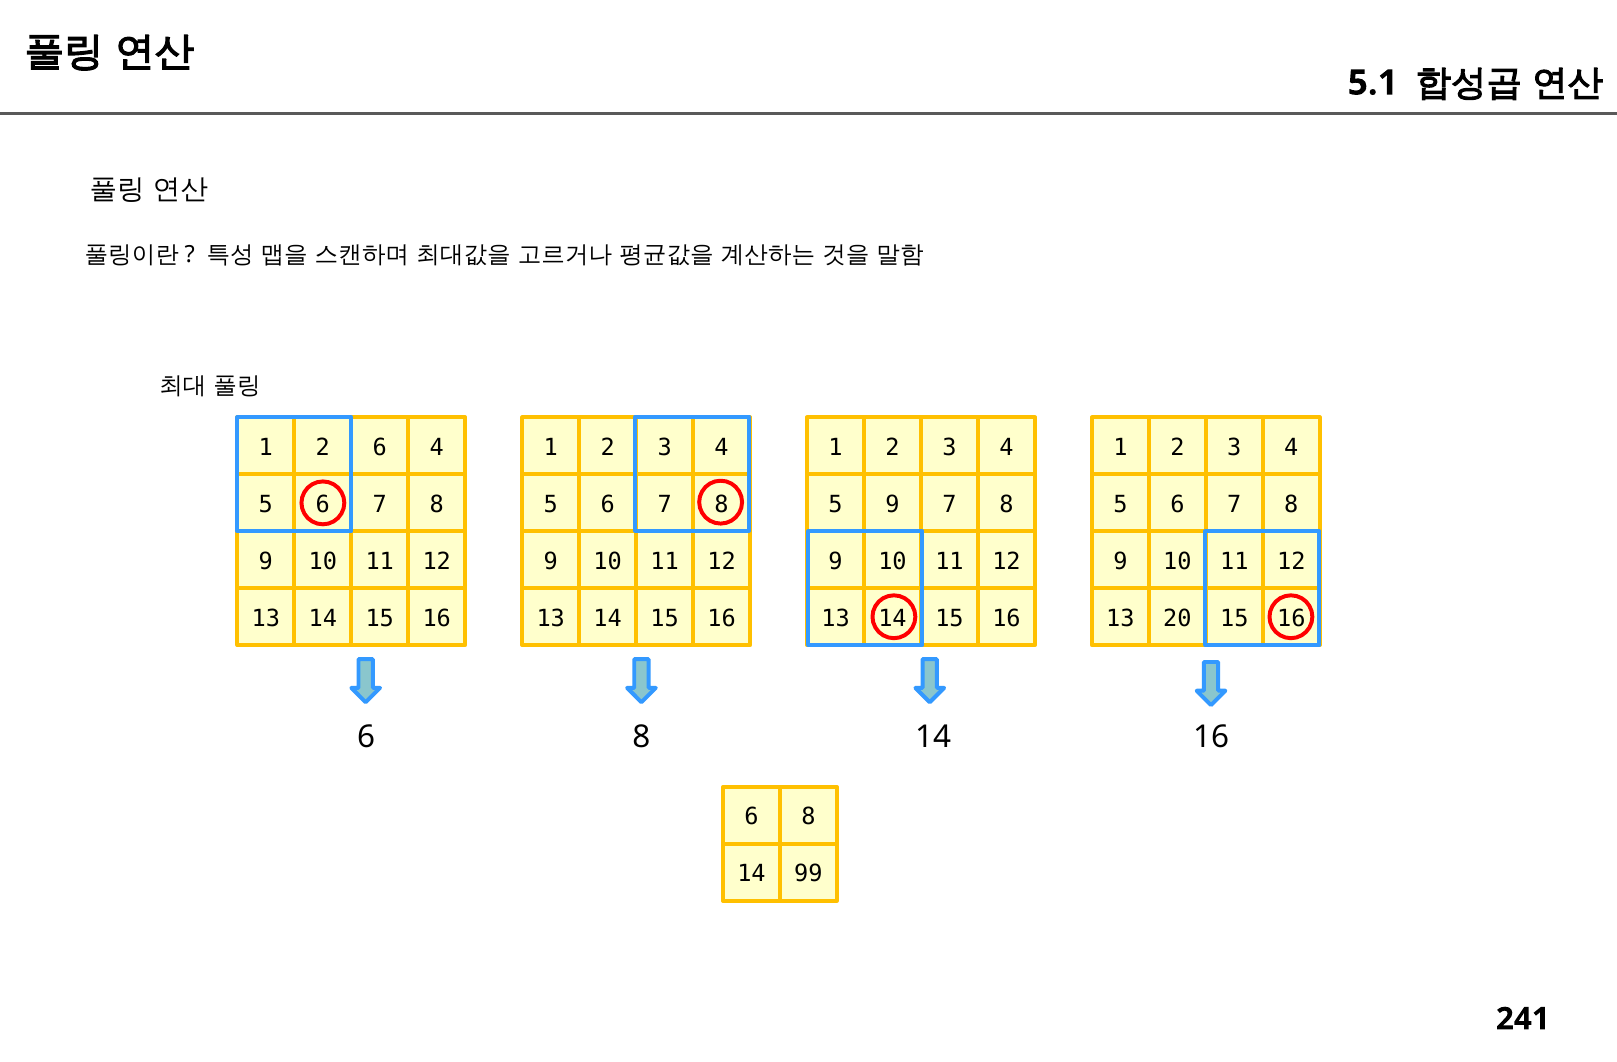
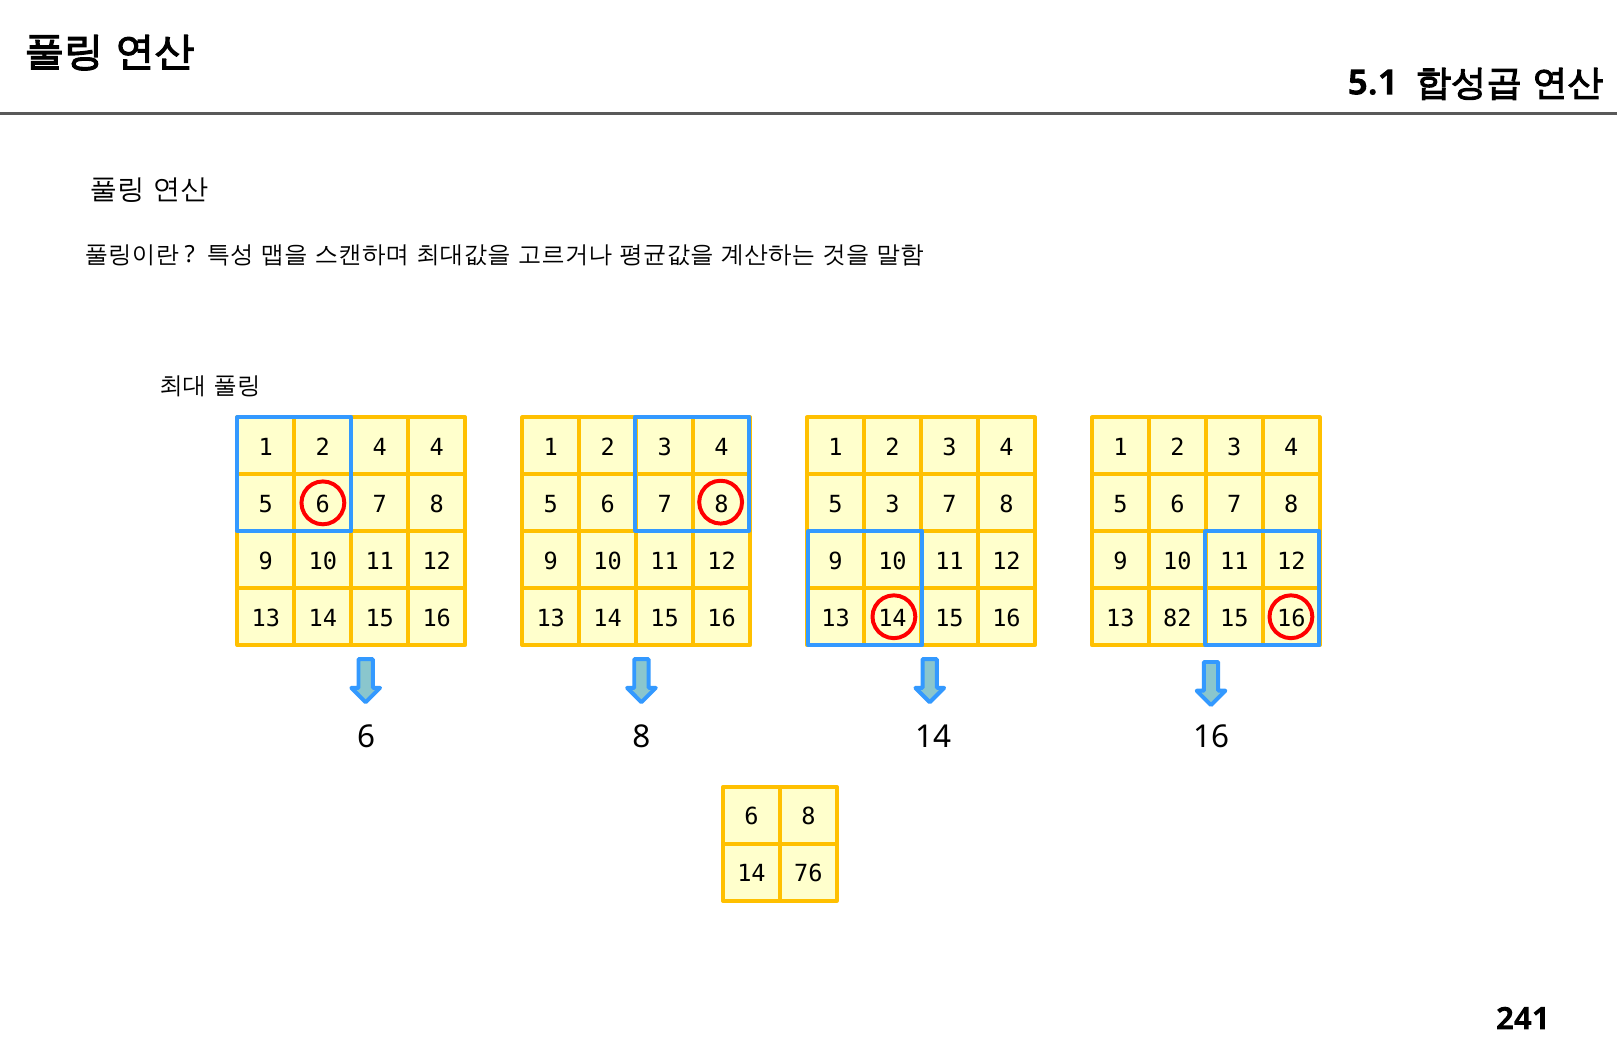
2 6: 6 -> 4 (380, 448)
5 9: 9 -> 3 (893, 504)
20: 20 -> 82 (1177, 618)
99: 99 -> 76 (808, 874)
